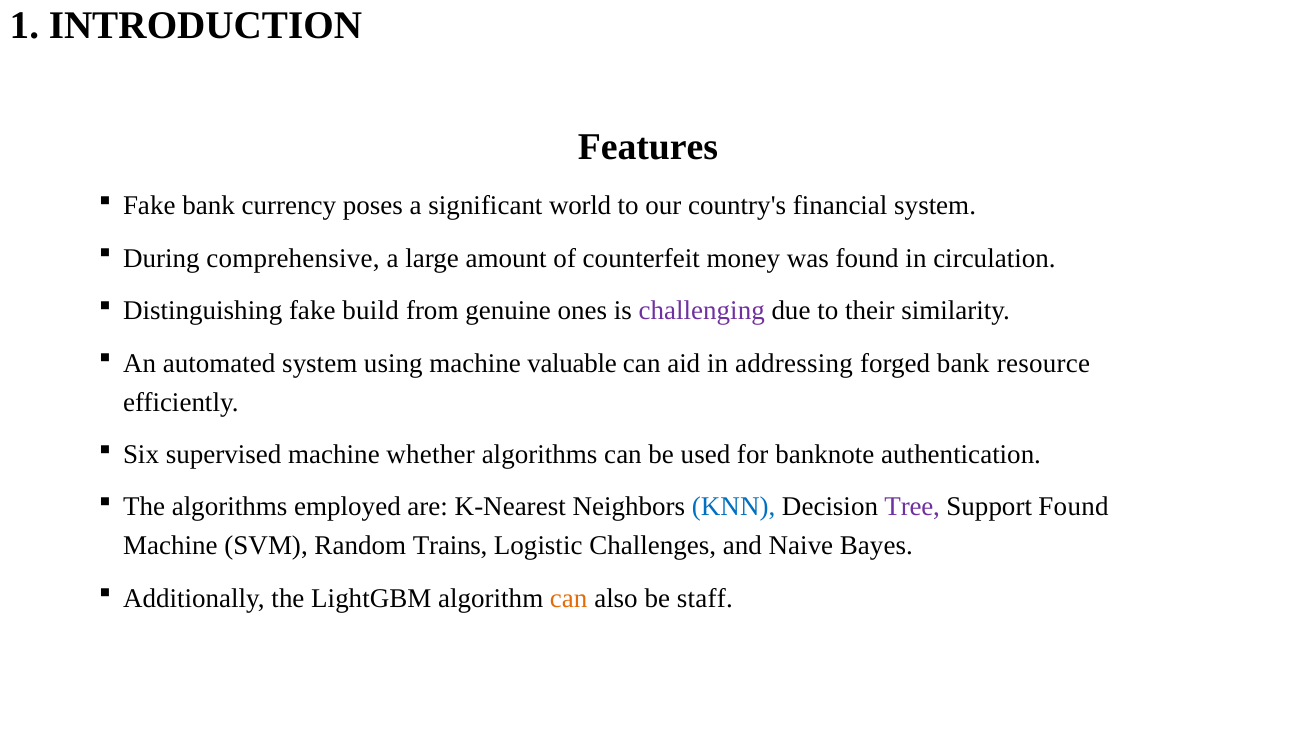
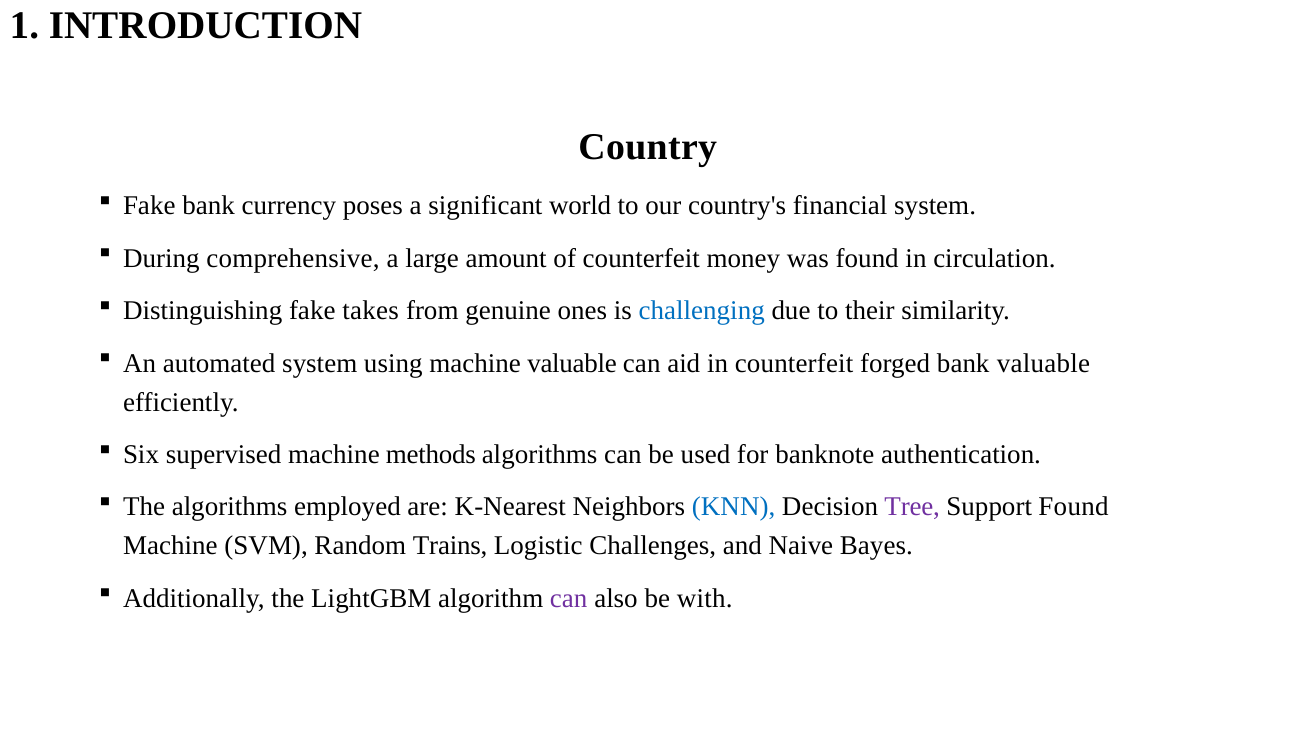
Features: Features -> Country (648, 147)
build: build -> takes (371, 311)
challenging colour: purple -> blue (702, 311)
in addressing: addressing -> counterfeit (794, 363)
bank resource: resource -> valuable (1043, 363)
whether: whether -> methods (431, 455)
can colour: orange -> purple (569, 598)
staff: staff -> with (705, 598)
